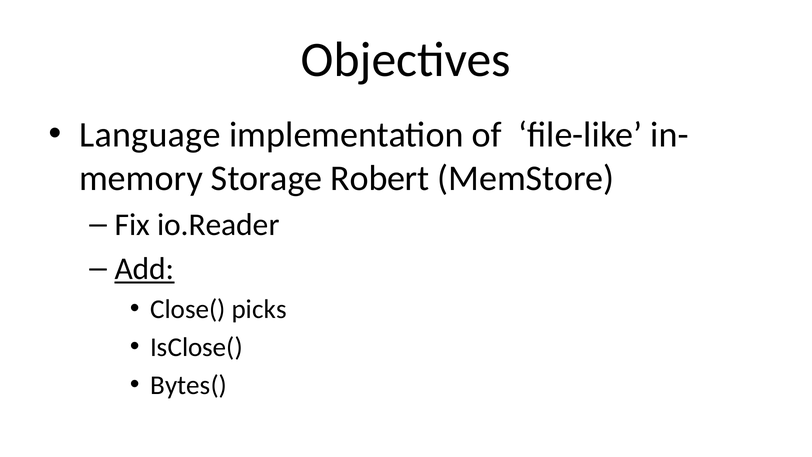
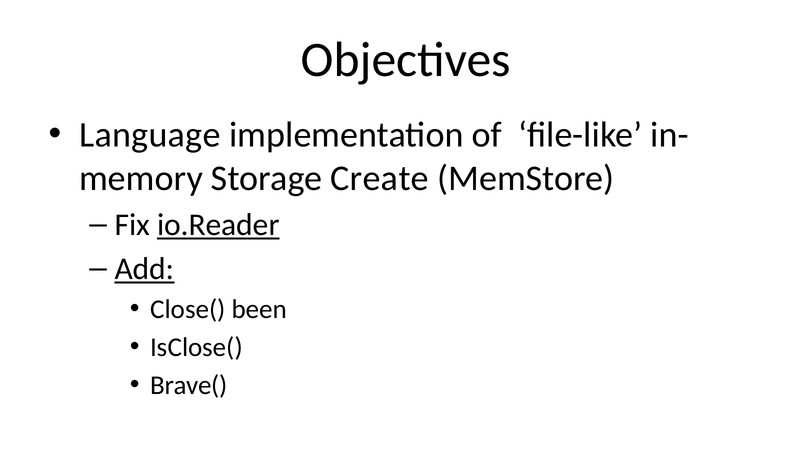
Robert: Robert -> Create (380, 178)
io.Reader underline: none -> present (218, 225)
picks: picks -> been (259, 309)
Bytes(: Bytes( -> Brave( (189, 385)
